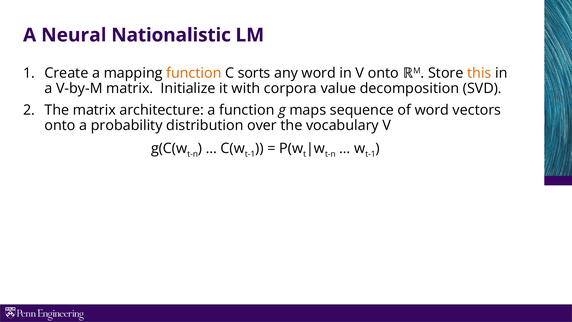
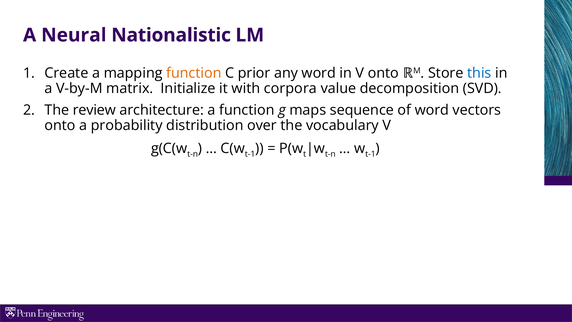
sorts: sorts -> prior (254, 73)
this colour: orange -> blue (479, 73)
The matrix: matrix -> review (94, 110)
